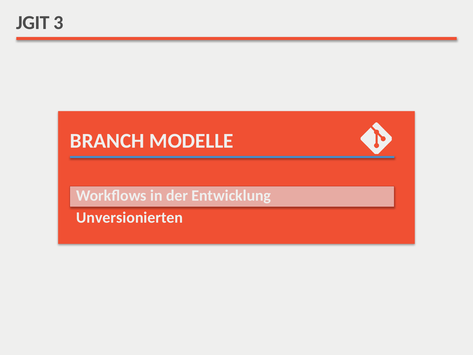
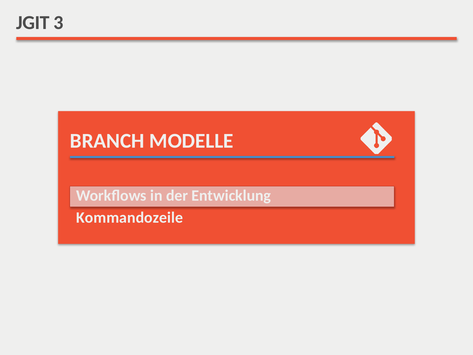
Unversionierten: Unversionierten -> Kommandozeile (130, 218)
